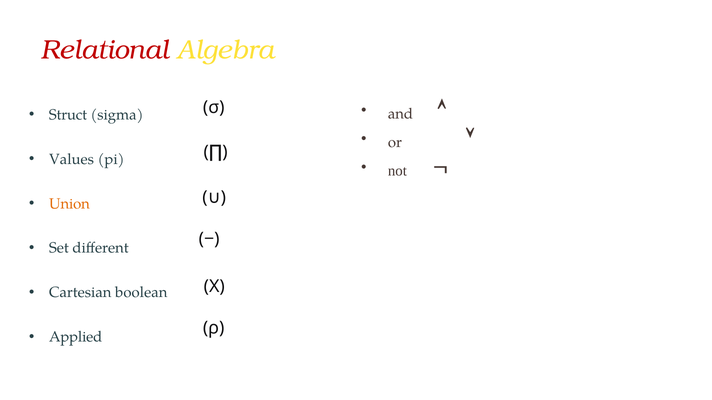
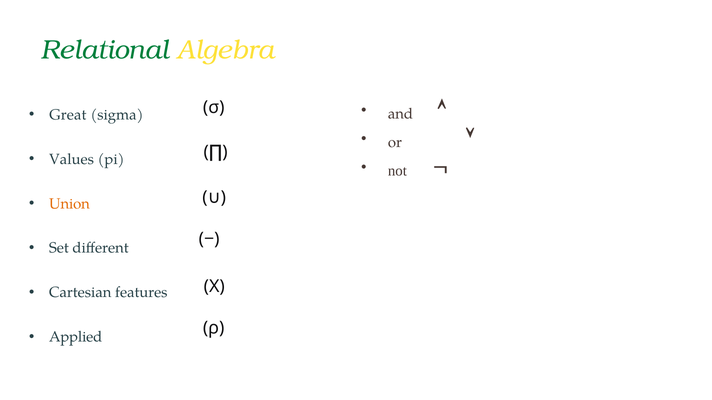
Relational colour: red -> green (105, 50)
Struct: Struct -> Great (68, 115)
boolean: boolean -> features (141, 293)
